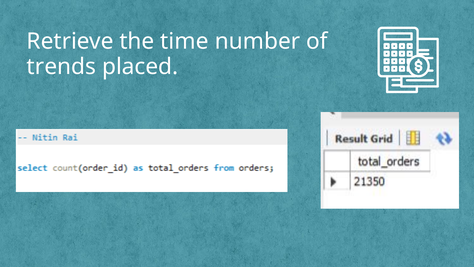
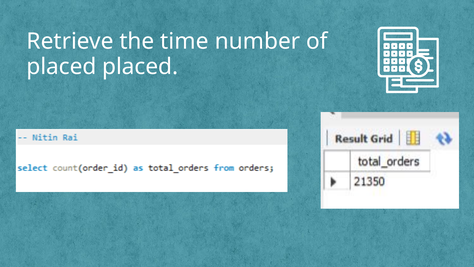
trends: trends -> placed (61, 66)
